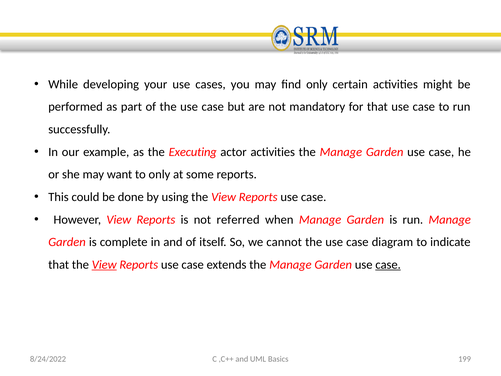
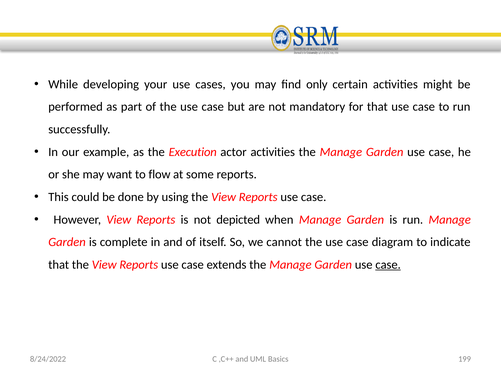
Executing: Executing -> Execution (193, 152)
to only: only -> flow (159, 174)
referred: referred -> depicted (238, 219)
View underline: present -> none (104, 265)
